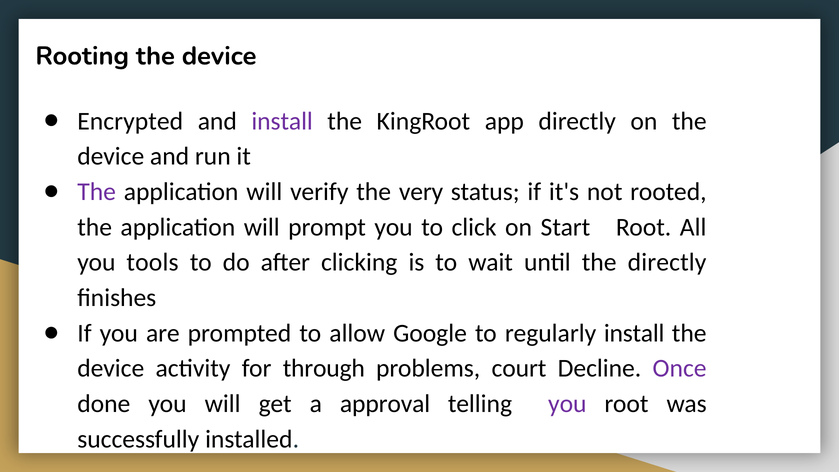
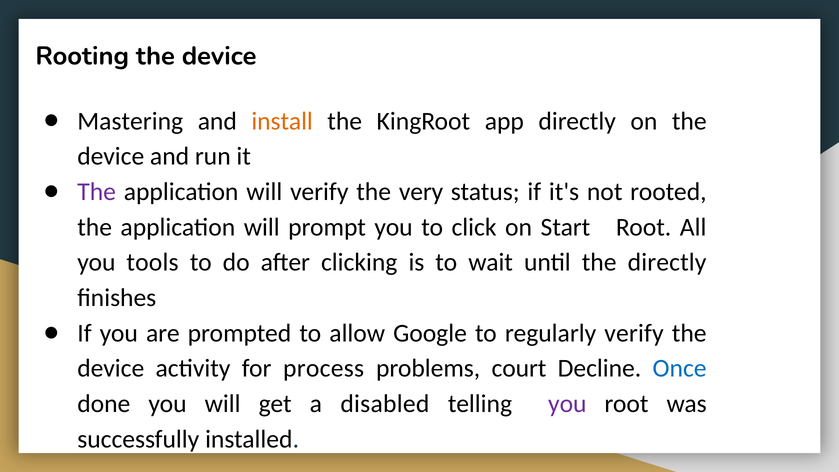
Encrypted: Encrypted -> Mastering (130, 121)
install colour: purple -> orange (282, 121)
regularly install: install -> verify (634, 333)
through: through -> process (324, 368)
Once colour: purple -> blue (680, 368)
approval: approval -> disabled (385, 404)
